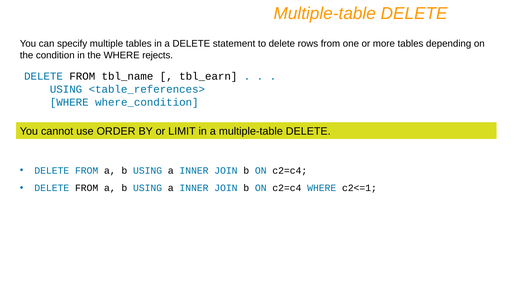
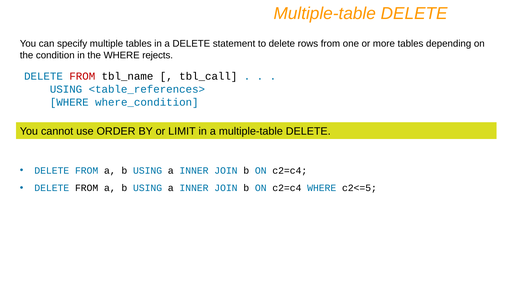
FROM colour: black -> red (82, 76)
tbl_earn: tbl_earn -> tbl_call (208, 76)
c2<=1: c2<=1 -> c2<=5 (359, 188)
